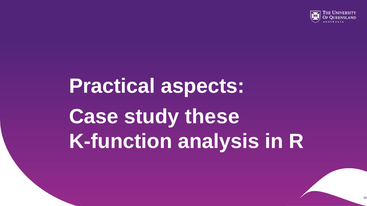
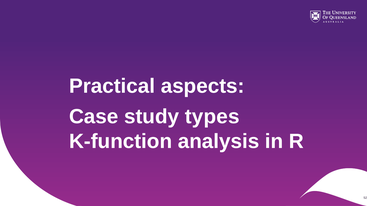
these: these -> types (212, 117)
